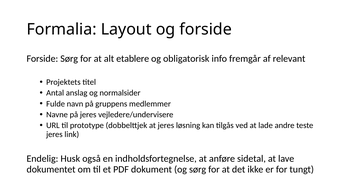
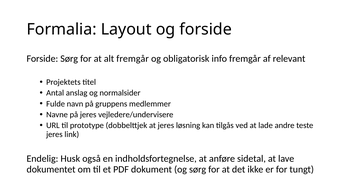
alt etablere: etablere -> fremgår (133, 59)
